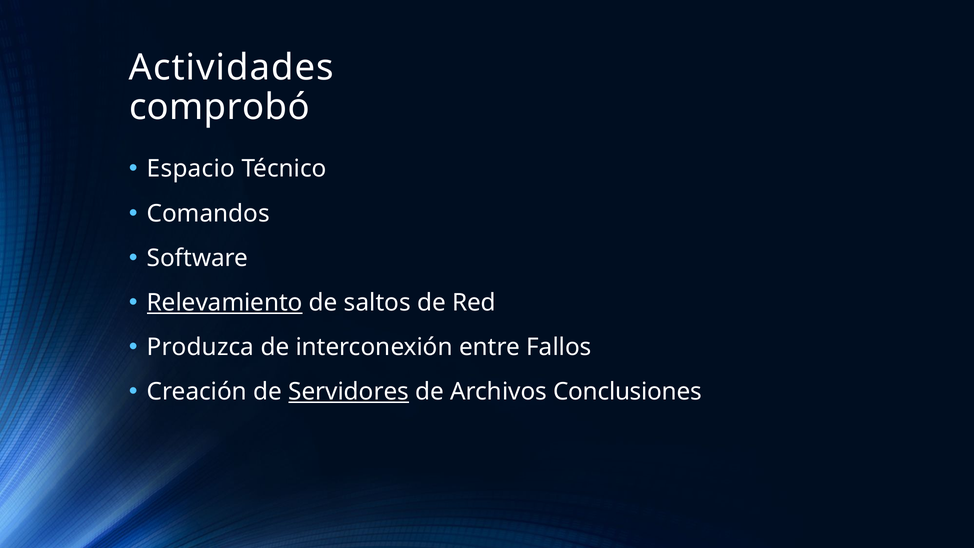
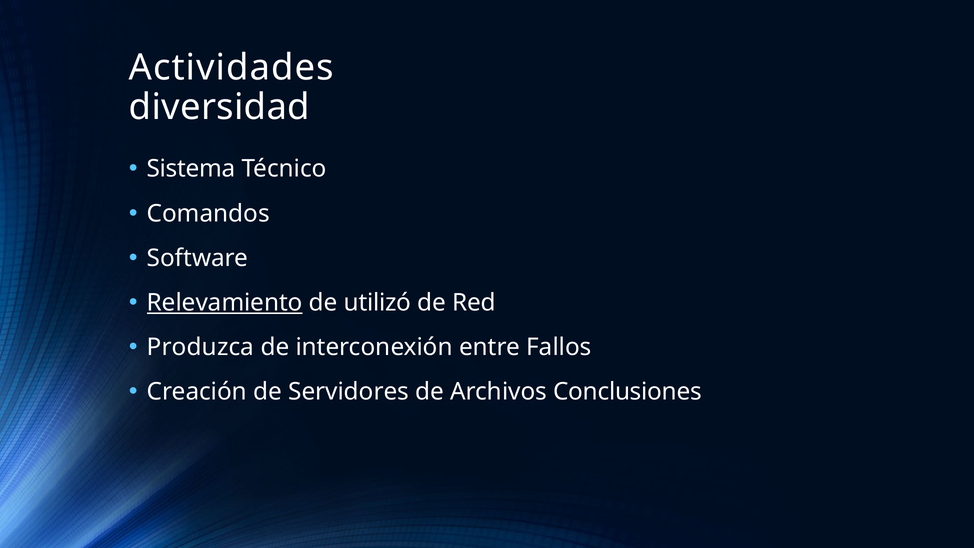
comprobó: comprobó -> diversidad (219, 107)
Espacio: Espacio -> Sistema (191, 169)
saltos: saltos -> utilizó (377, 303)
Servidores underline: present -> none (349, 392)
